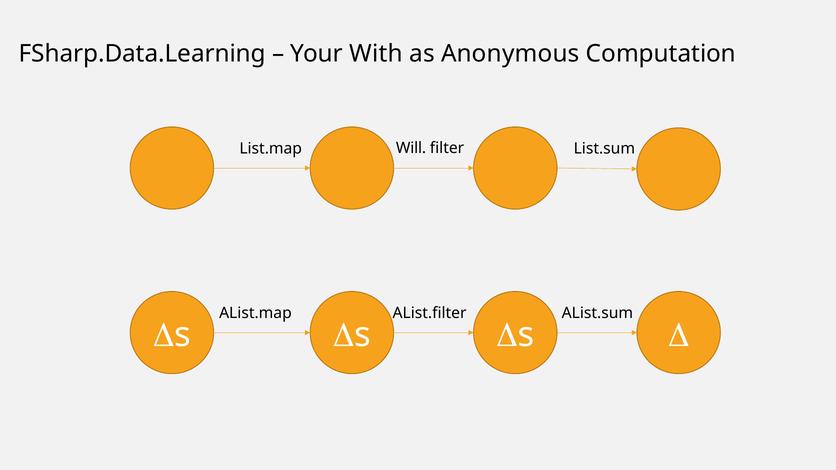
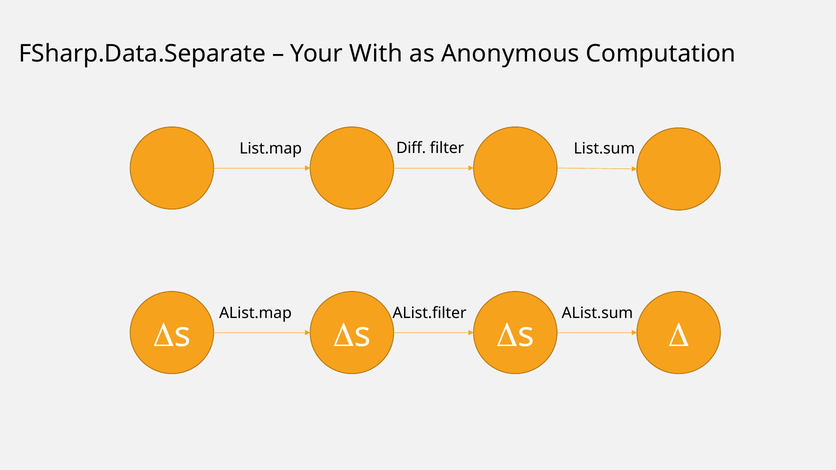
FSharp.Data.Learning: FSharp.Data.Learning -> FSharp.Data.Separate (142, 54)
Will: Will -> Diff (411, 148)
